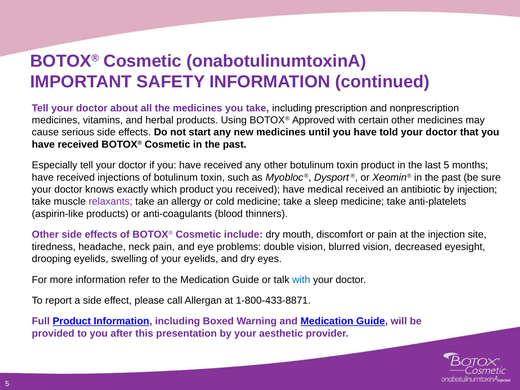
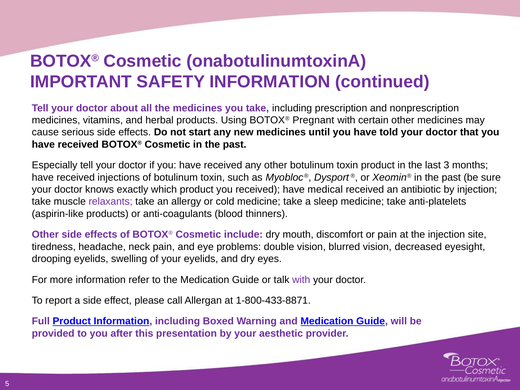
Approved: Approved -> Pregnant (313, 120)
last 5: 5 -> 3 (446, 165)
with colour: blue -> purple (301, 280)
